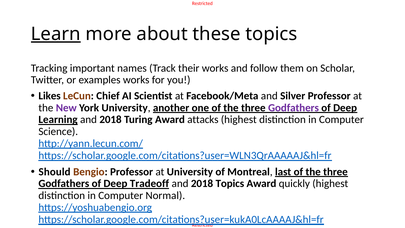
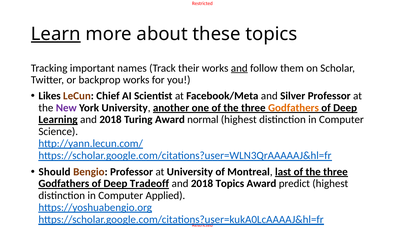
and underline: none -> present (239, 68)
examples: examples -> backprop (100, 80)
Godfathers colour: purple -> orange (293, 108)
attacks: attacks -> normal (203, 120)
quickly: quickly -> predict (294, 183)
Normal: Normal -> Applied (165, 195)
